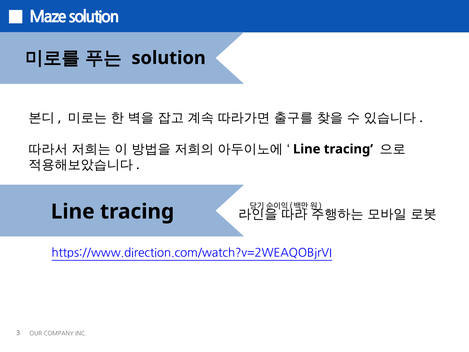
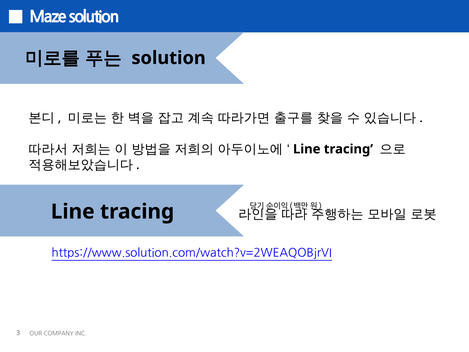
https://www.direction.com/watch?v=2WEAQOBjrVI: https://www.direction.com/watch?v=2WEAQOBjrVI -> https://www.solution.com/watch?v=2WEAQOBjrVI (192, 253)
